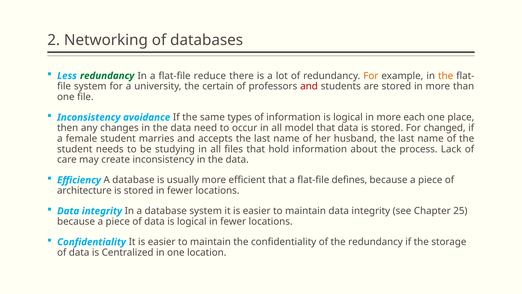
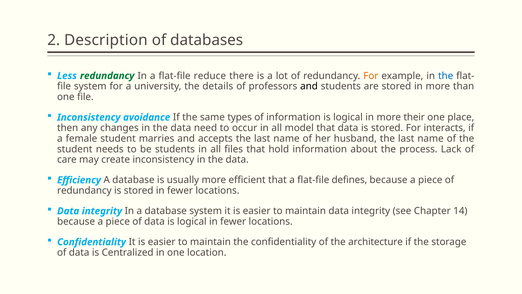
Networking: Networking -> Description (106, 40)
the colour: orange -> blue (446, 76)
certain: certain -> details (218, 86)
and colour: red -> black (309, 86)
each: each -> their (414, 117)
changed: changed -> interacts (445, 128)
be studying: studying -> students (175, 149)
architecture: architecture -> redundancy (84, 190)
25: 25 -> 14 (460, 211)
the redundancy: redundancy -> architecture (376, 242)
